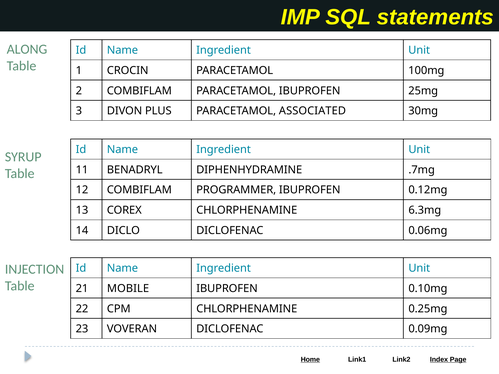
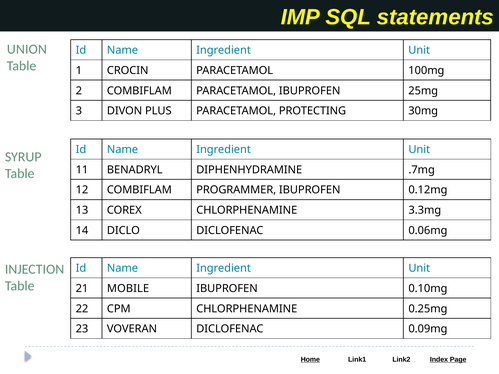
ALONG: ALONG -> UNION (27, 49)
ASSOCIATED: ASSOCIATED -> PROTECTING (313, 111)
6.3mg: 6.3mg -> 3.3mg (425, 210)
